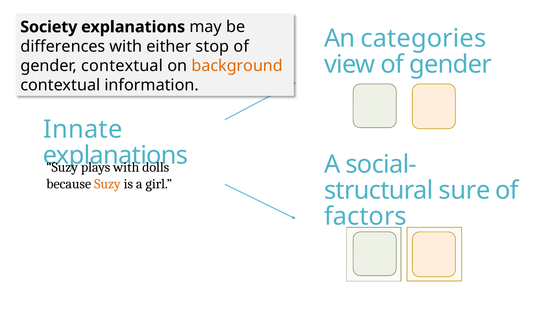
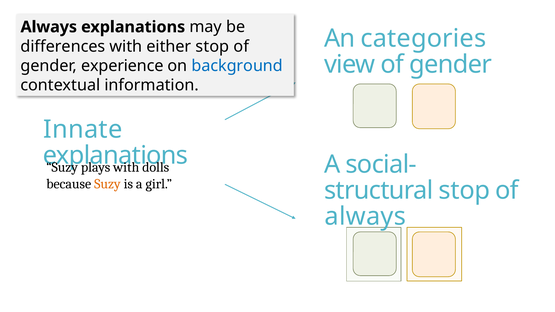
Society: Society -> Always (49, 27)
gender contextual: contextual -> experience (122, 66)
background colour: orange -> blue (237, 66)
sure: sure -> stop (464, 191)
factors: factors -> always (365, 216)
